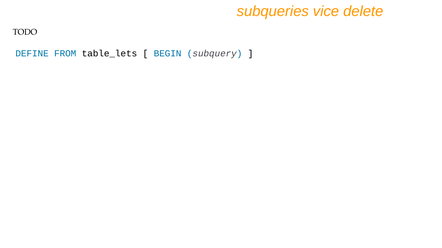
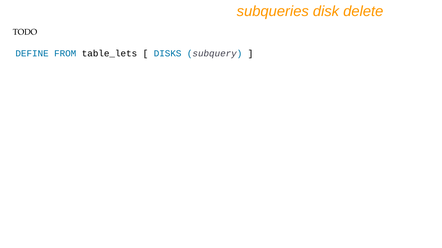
vice: vice -> disk (326, 12)
BEGIN: BEGIN -> DISKS (168, 54)
